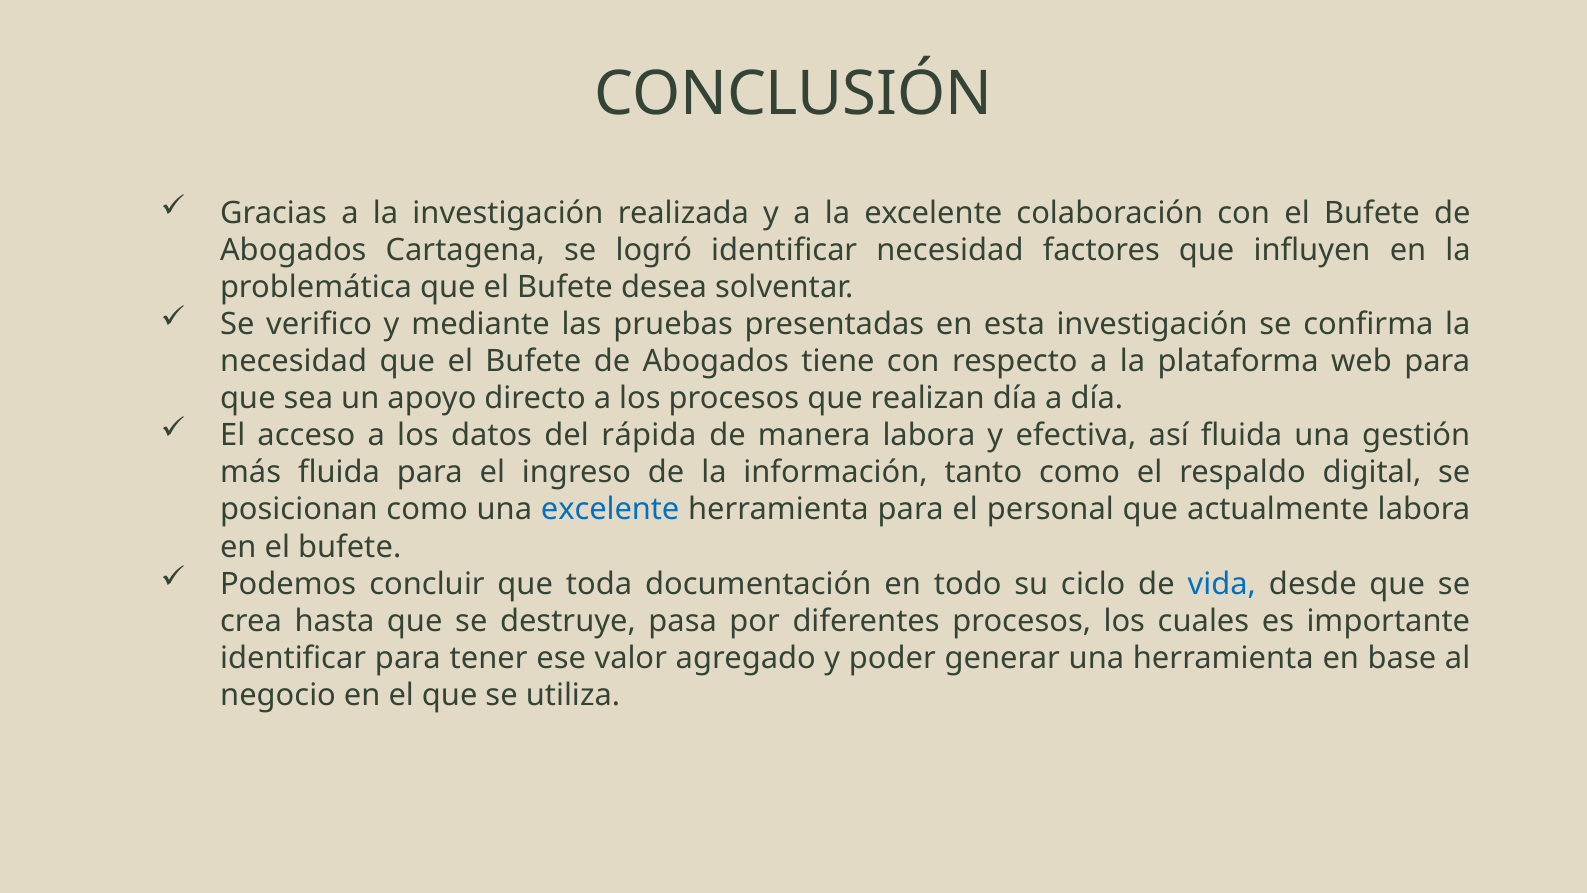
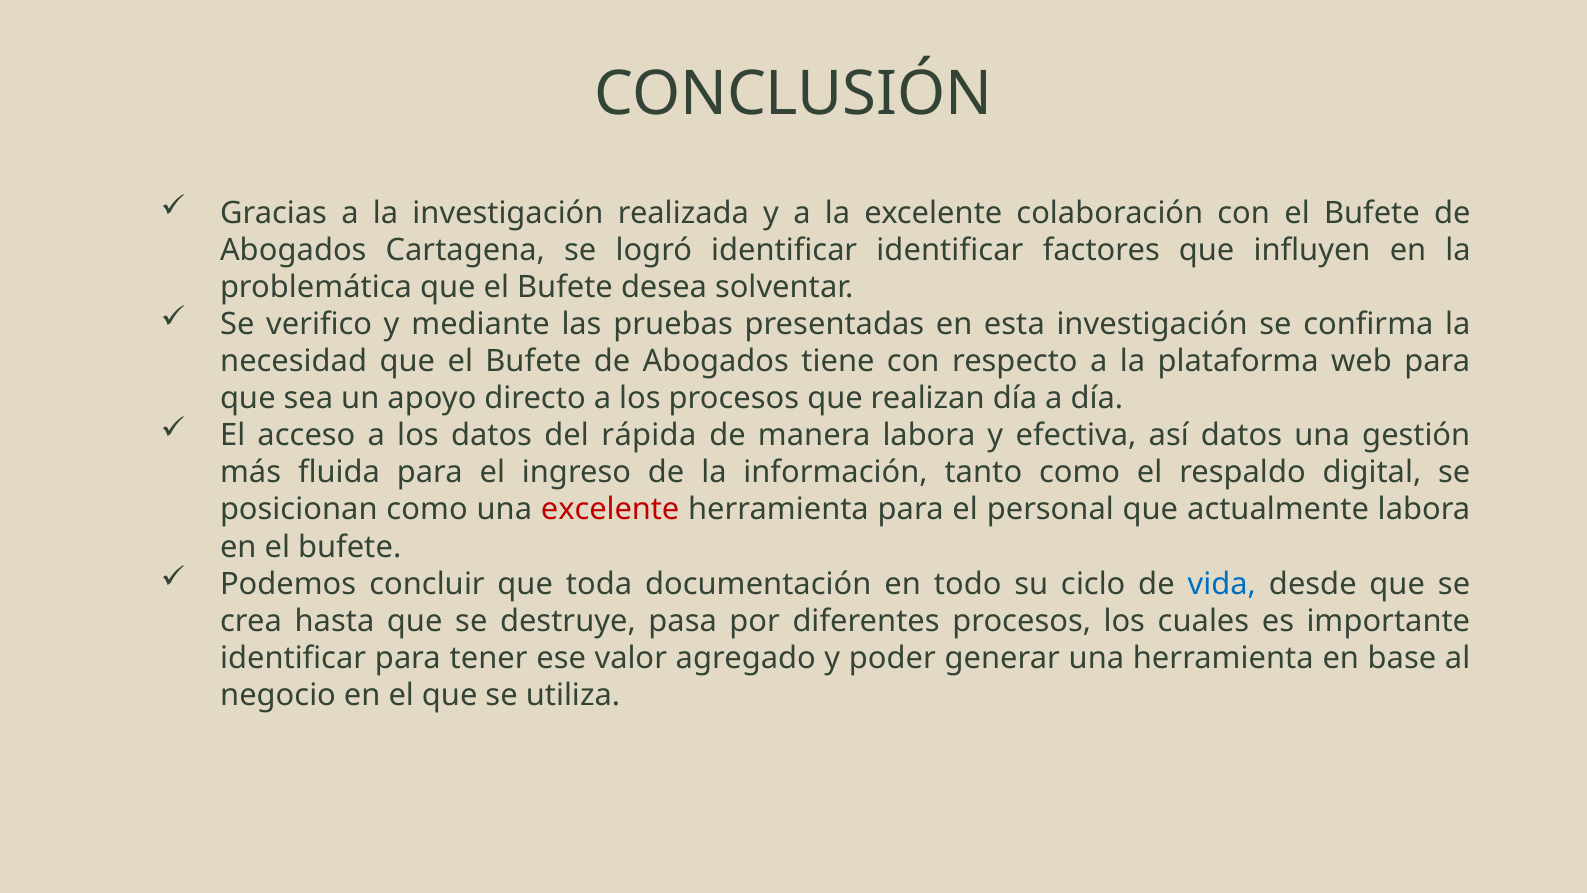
identificar necesidad: necesidad -> identificar (950, 250)
así fluida: fluida -> datos (1241, 435)
excelente colour: blue -> red (610, 510)
